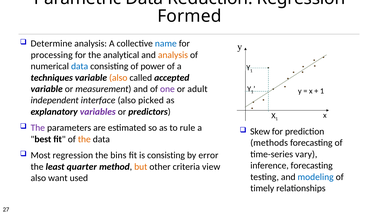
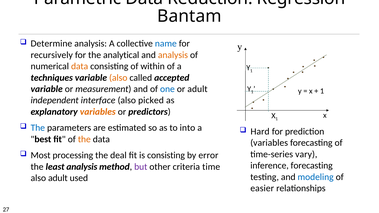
Formed: Formed -> Bantam (189, 16)
processing: processing -> recursively (52, 55)
data colour: blue -> orange (80, 66)
power: power -> within (153, 66)
one colour: purple -> blue (167, 89)
variables colour: purple -> orange (98, 112)
The colour: purple -> blue (38, 128)
rule: rule -> into (187, 128)
Skew: Skew -> Hard (260, 132)
methods: methods -> variables (269, 143)
Most regression: regression -> processing (73, 155)
bins: bins -> deal (118, 155)
least quarter: quarter -> analysis (82, 167)
but colour: orange -> purple (141, 167)
view: view -> time (211, 167)
also want: want -> adult (58, 178)
timely: timely -> easier (262, 188)
